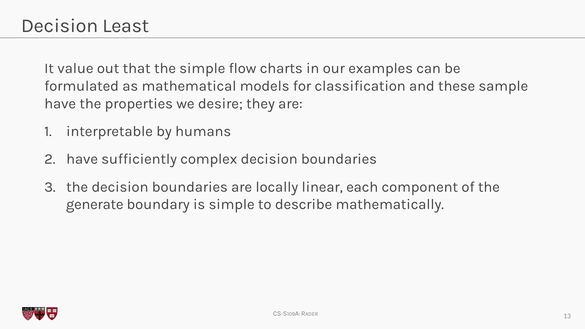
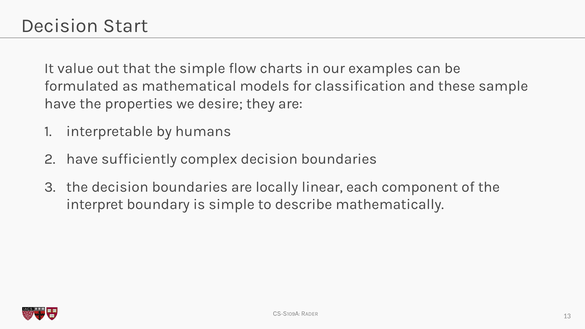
Least: Least -> Start (126, 26)
generate: generate -> interpret (95, 204)
